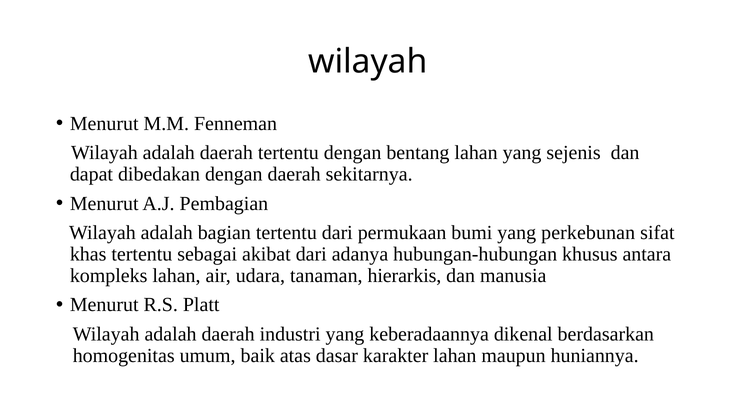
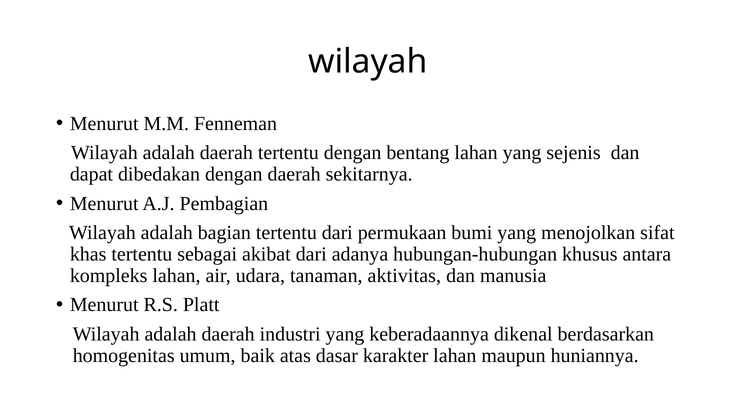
perkebunan: perkebunan -> menojolkan (588, 233)
hierarkis: hierarkis -> aktivitas (404, 276)
